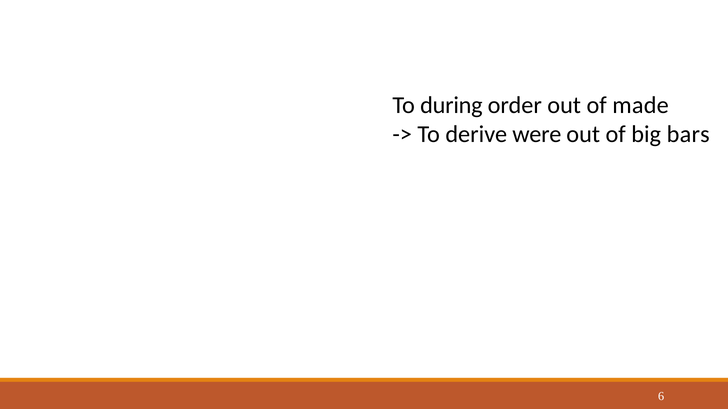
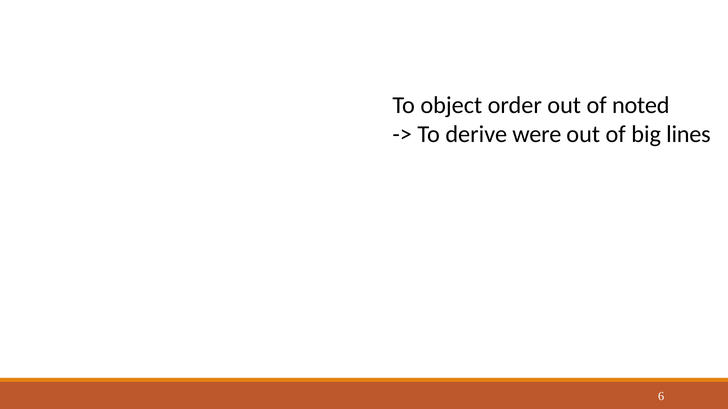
during: during -> object (451, 105)
made: made -> noted (641, 105)
bars: bars -> lines (688, 135)
